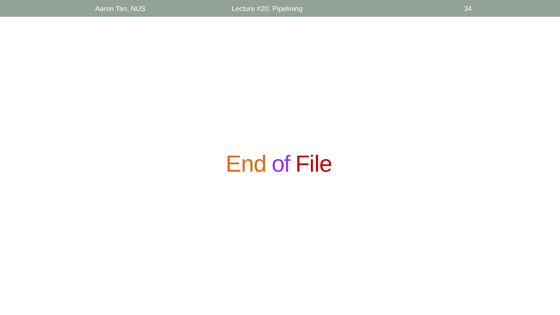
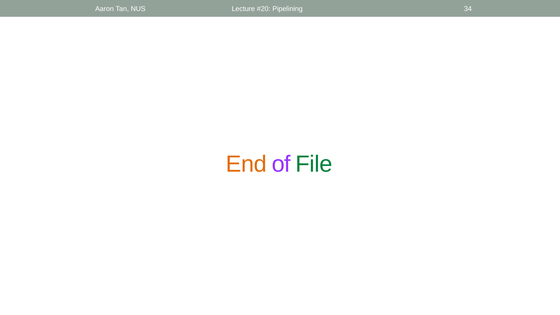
File colour: red -> green (314, 164)
